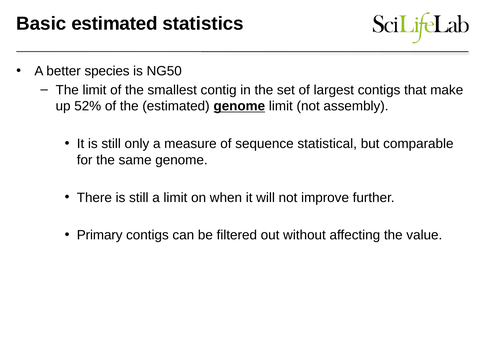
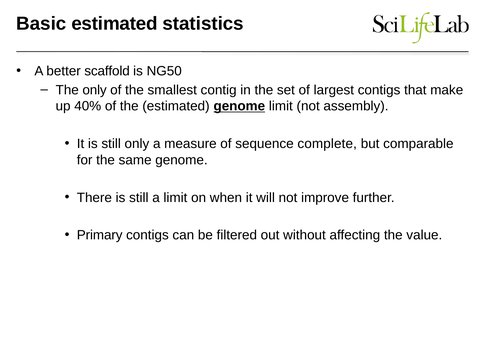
species: species -> scaffold (107, 71)
The limit: limit -> only (95, 90)
52%: 52% -> 40% (88, 106)
statistical: statistical -> complete (327, 144)
